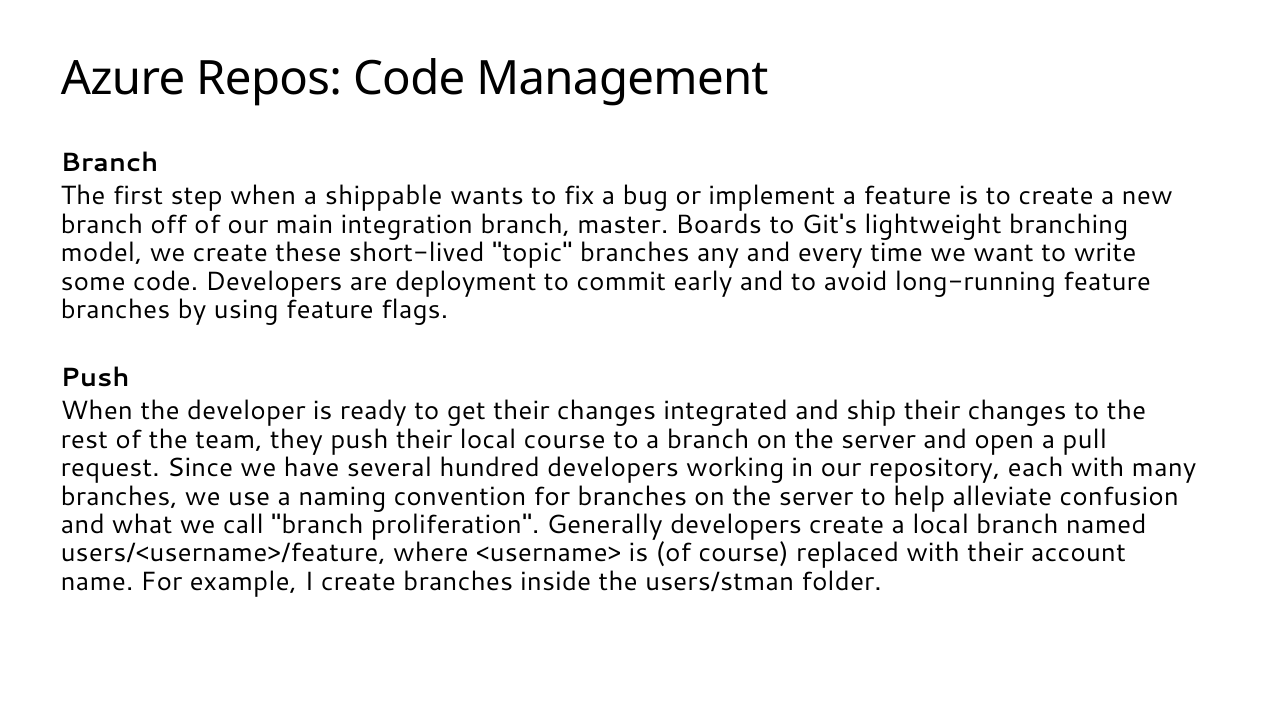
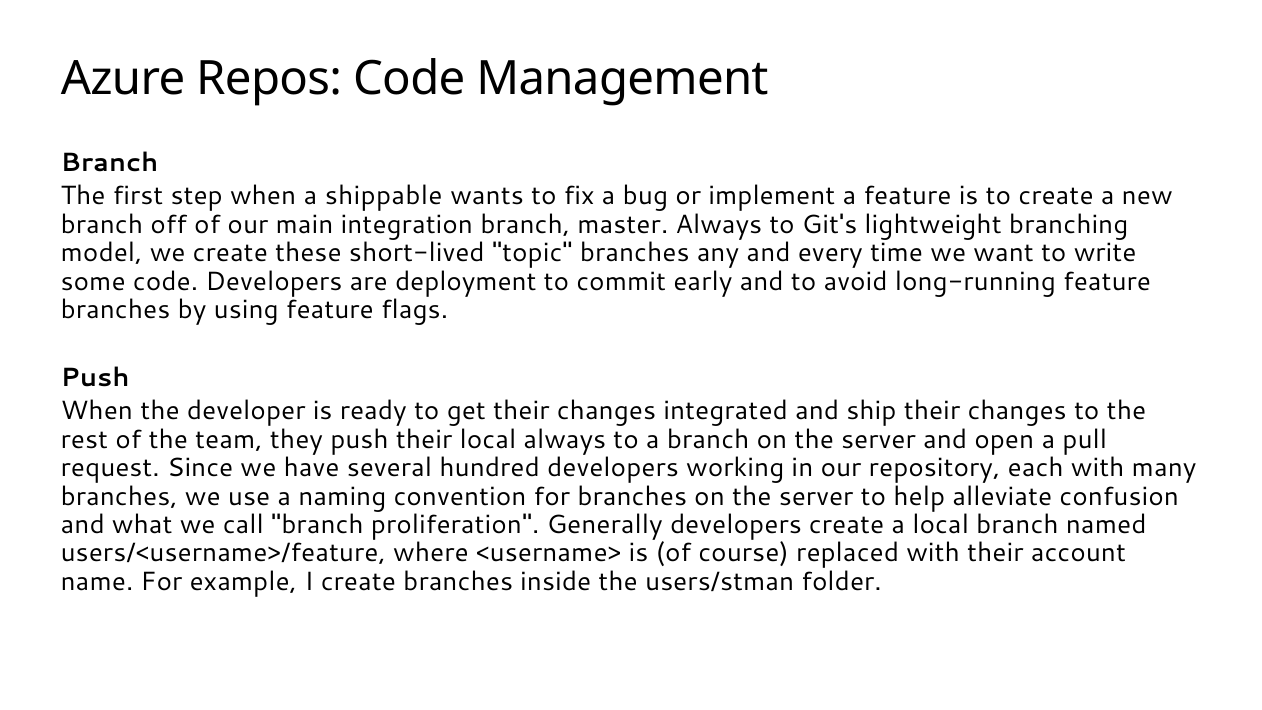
master Boards: Boards -> Always (719, 225)
local course: course -> always (565, 439)
